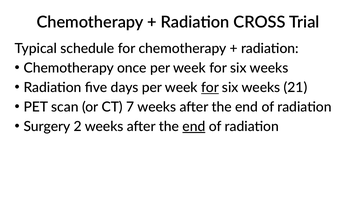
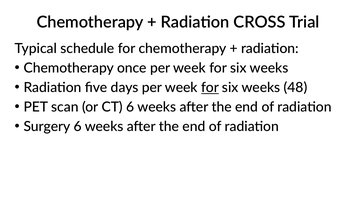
21: 21 -> 48 (295, 87)
CT 7: 7 -> 6 (130, 107)
Surgery 2: 2 -> 6 (78, 126)
end underline: present -> none (194, 126)
